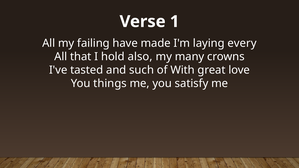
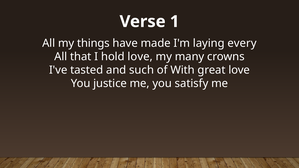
failing: failing -> things (93, 43)
hold also: also -> love (140, 57)
things: things -> justice (110, 84)
